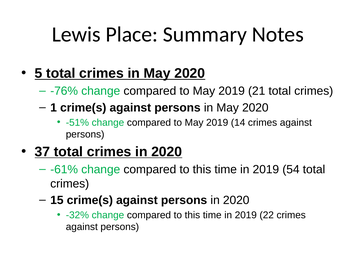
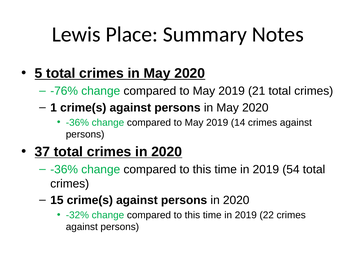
-51%: -51% -> -36% (77, 123)
-61%: -61% -> -36% (64, 169)
